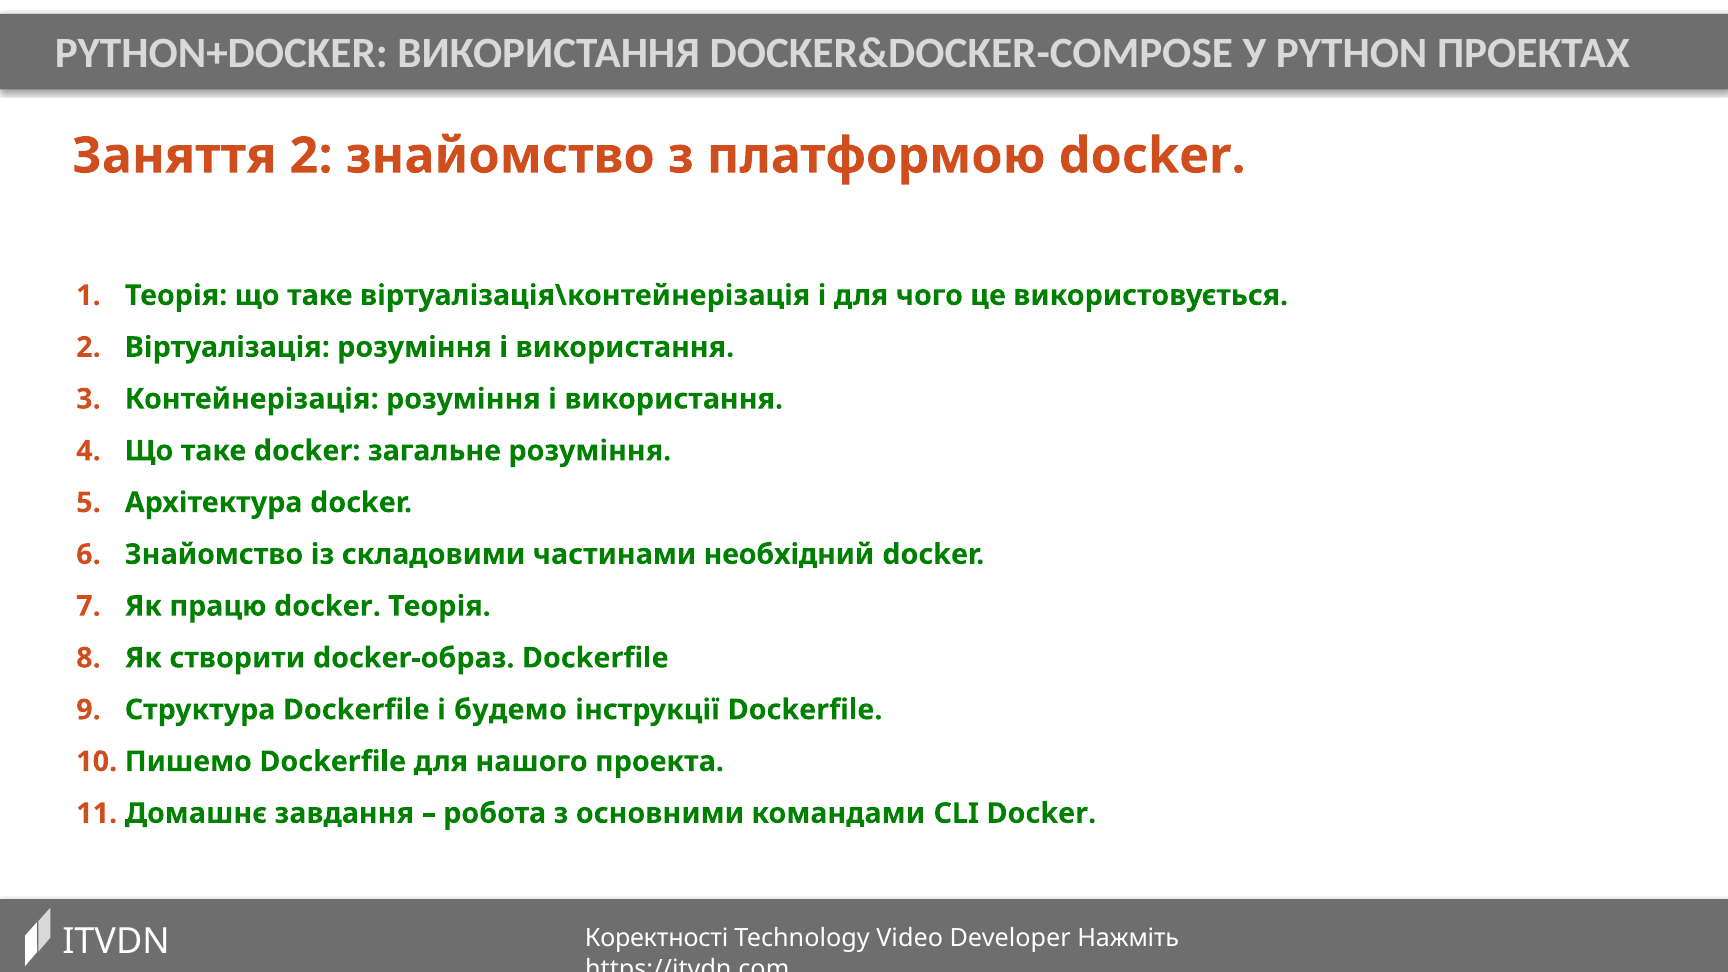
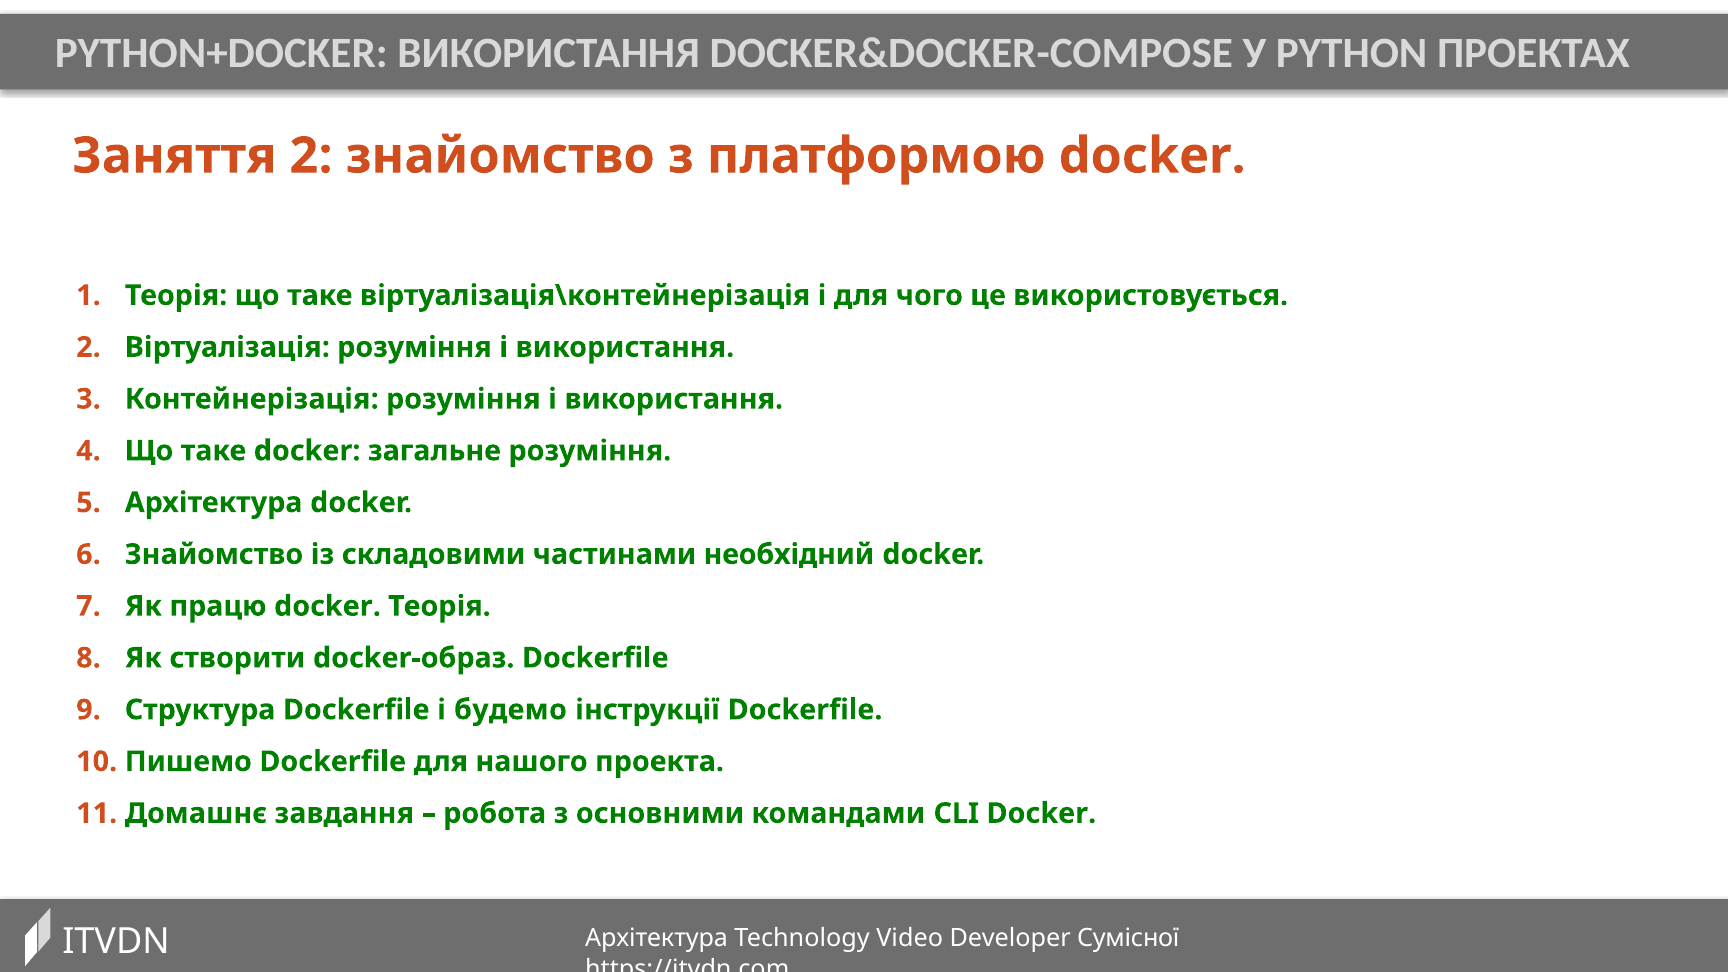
Коректності: Коректності -> Архітектура (657, 939)
Нажміть: Нажміть -> Сумісної (1128, 939)
